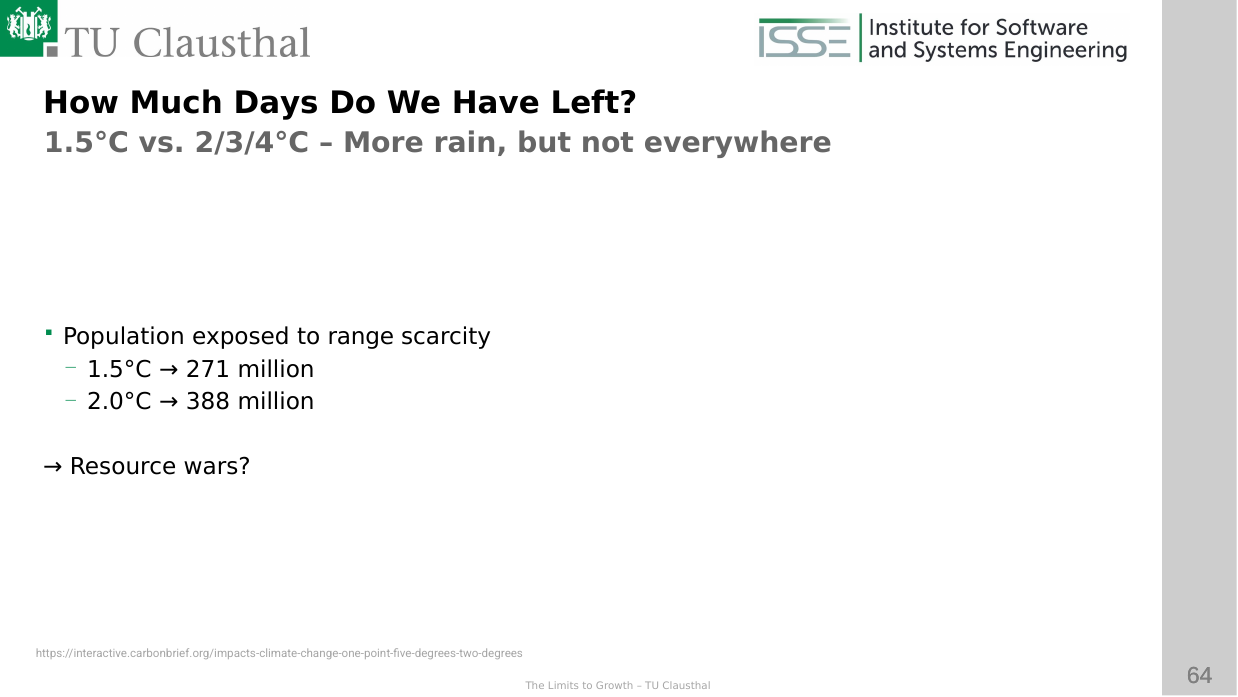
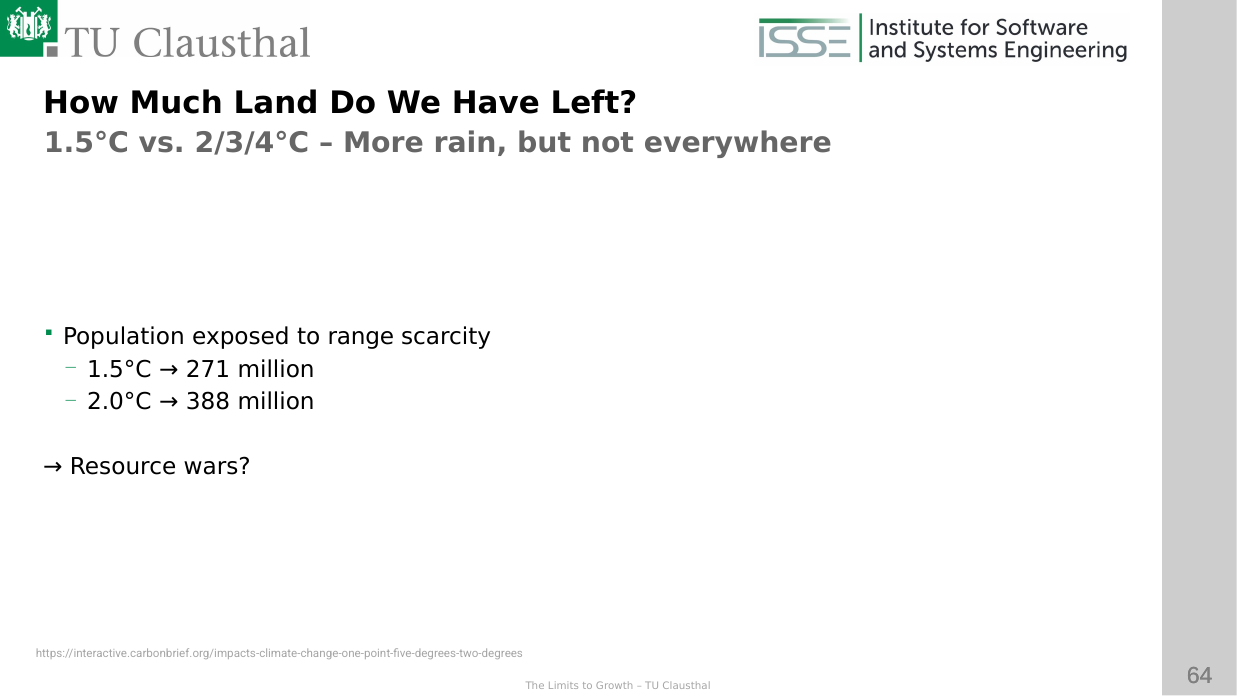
Days: Days -> Land (276, 103)
